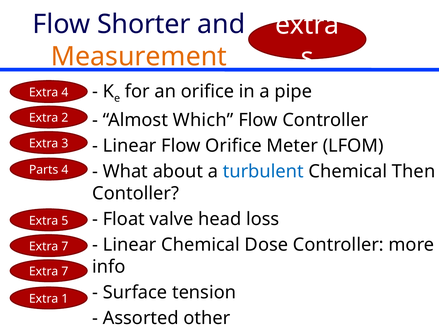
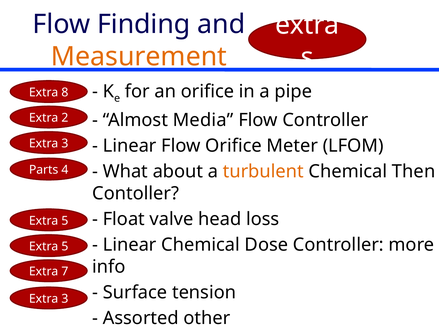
Shorter: Shorter -> Finding (144, 24)
Extra 4: 4 -> 8 (65, 92)
Which: Which -> Media (203, 120)
turbulent colour: blue -> orange (263, 171)
7: 7 -> 5 (65, 246)
1: 1 -> 3 (65, 298)
